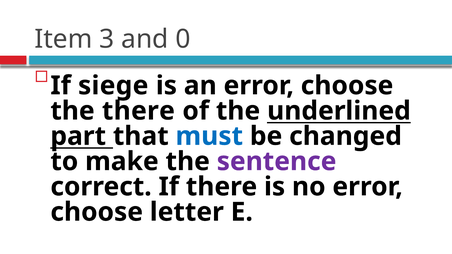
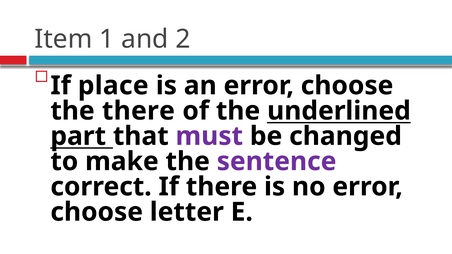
3: 3 -> 1 (107, 39)
0: 0 -> 2 (183, 39)
siege: siege -> place (113, 86)
must colour: blue -> purple (209, 136)
